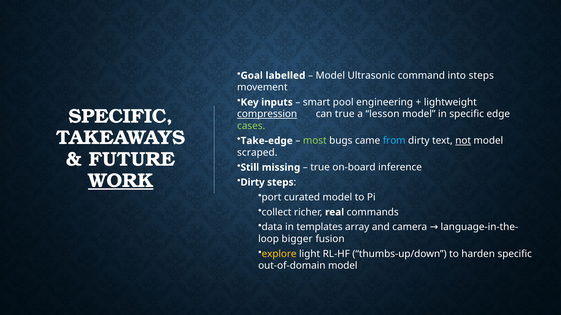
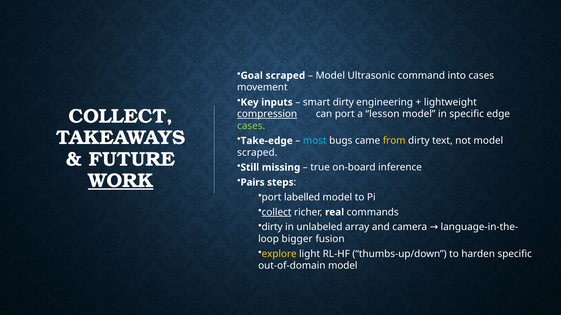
Goal labelled: labelled -> scraped (285, 76)
into steps: steps -> cases (481, 76)
smart pool: pool -> dirty (343, 102)
SPECIFIC: SPECIFIC -> COLLECT (121, 117)
can true: true -> port (345, 114)
most colour: light green -> light blue (315, 141)
from colour: light blue -> yellow (394, 141)
not underline: present -> none (463, 141)
Dirty: Dirty -> Pairs (253, 183)
curated: curated -> labelled (302, 198)
collect underline: none -> present (277, 213)
data: data -> dirty (272, 227)
templates: templates -> unlabeled (319, 227)
